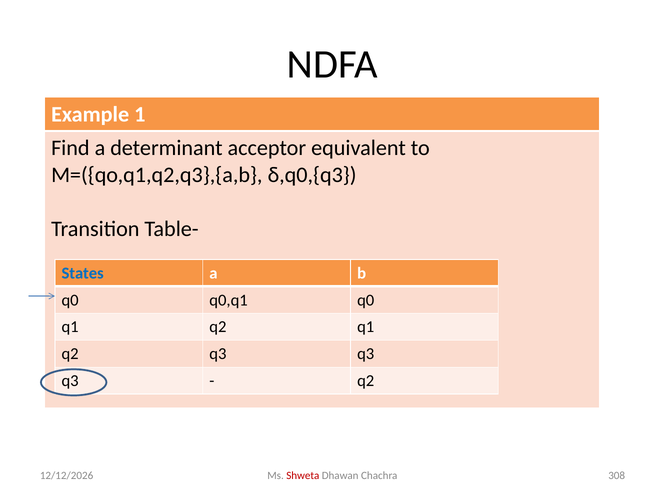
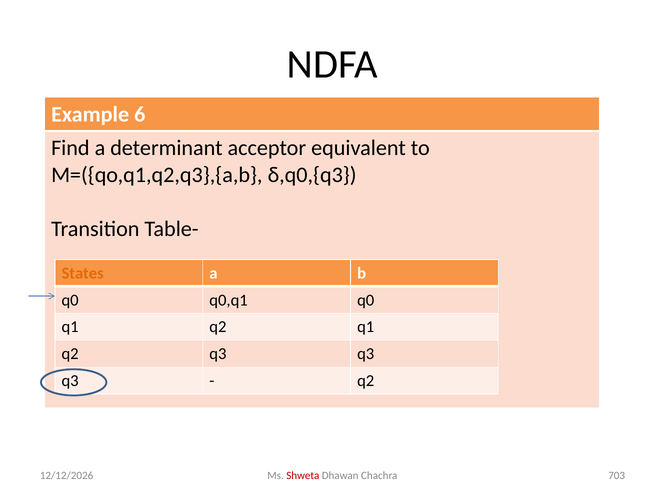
1: 1 -> 6 (140, 115)
States colour: blue -> orange (83, 274)
308: 308 -> 703 (617, 476)
